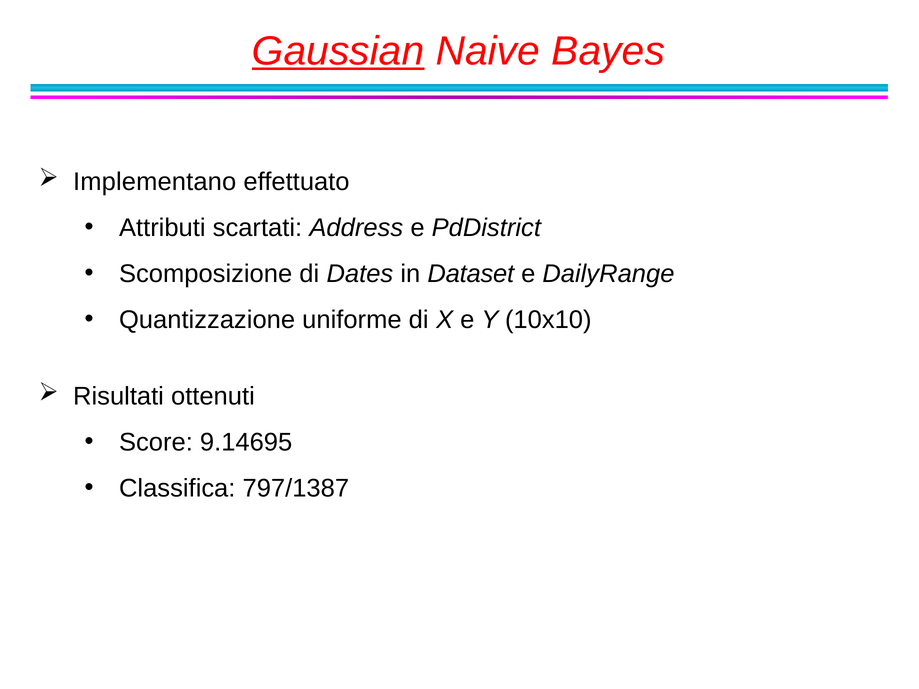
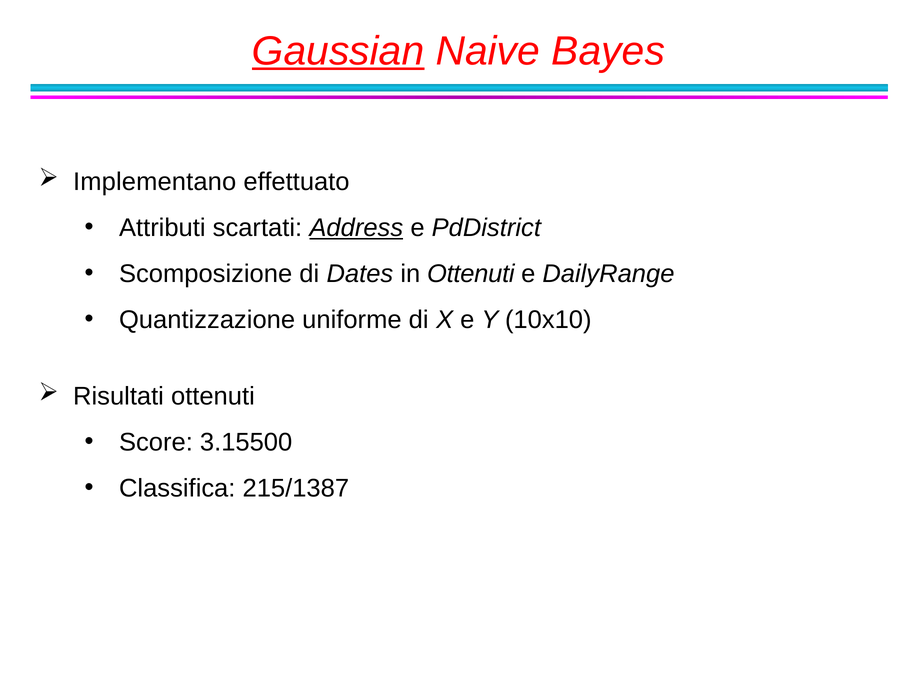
Address underline: none -> present (356, 228)
in Dataset: Dataset -> Ottenuti (471, 274)
9.14695: 9.14695 -> 3.15500 (246, 442)
797/1387: 797/1387 -> 215/1387 (296, 488)
